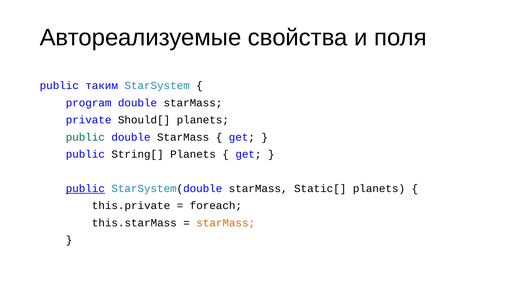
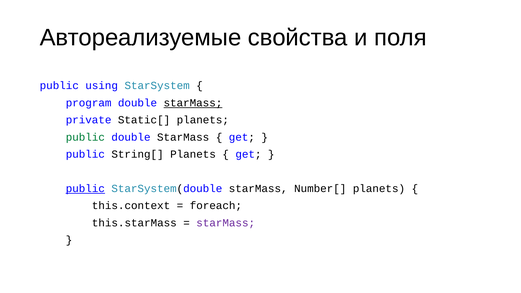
таким: таким -> using (102, 86)
starMass underline: none -> present (193, 103)
Should[: Should[ -> Static[ (144, 120)
Static[: Static[ -> Number[ (320, 189)
this.private: this.private -> this.context (131, 206)
starMass colour: orange -> purple (226, 223)
